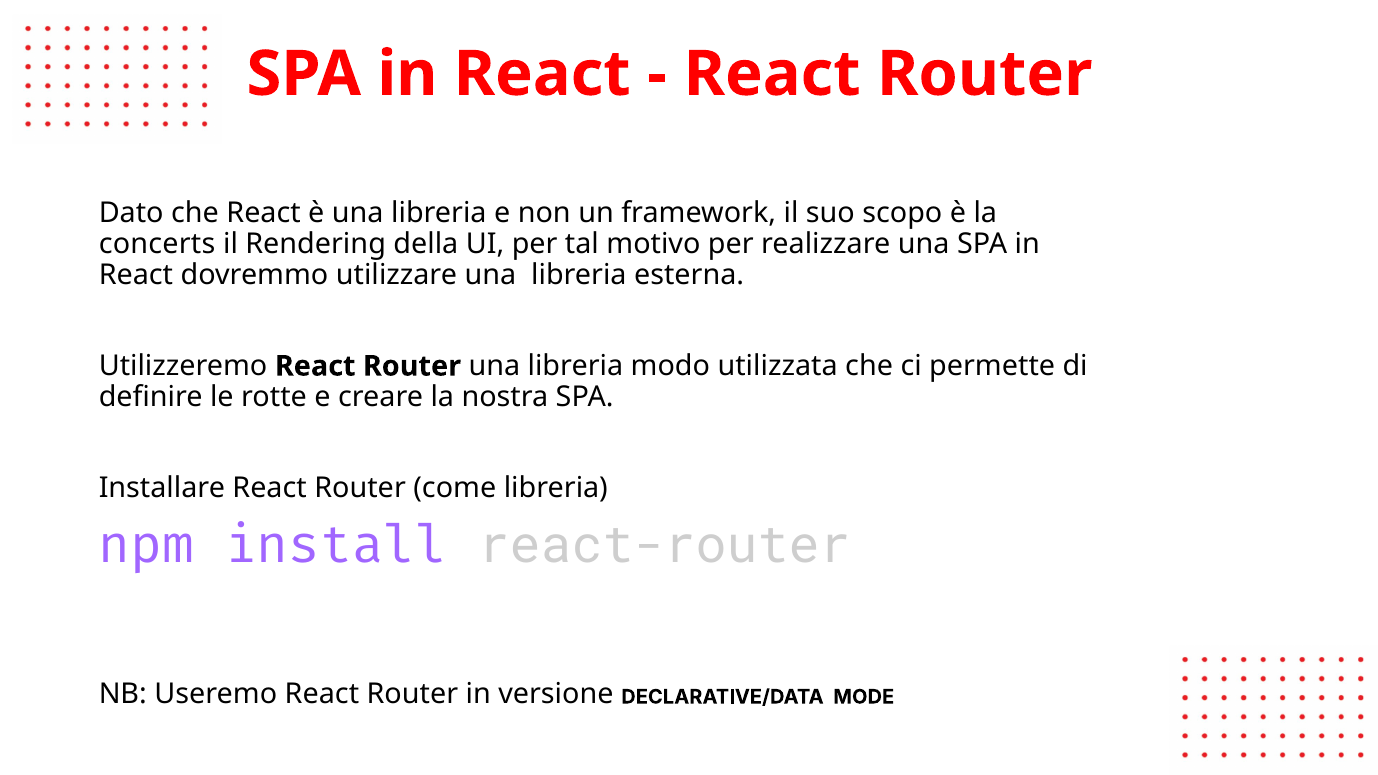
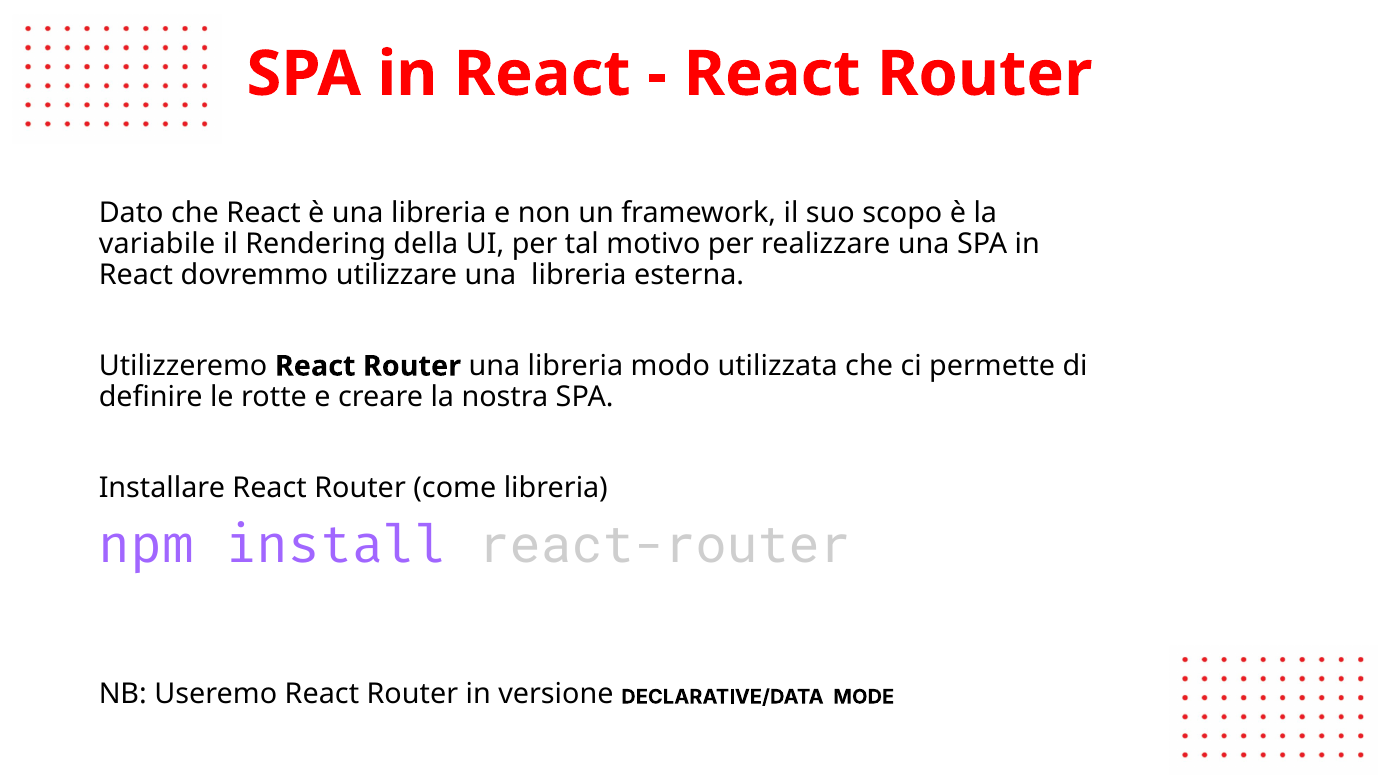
concerts: concerts -> variabile (157, 244)
